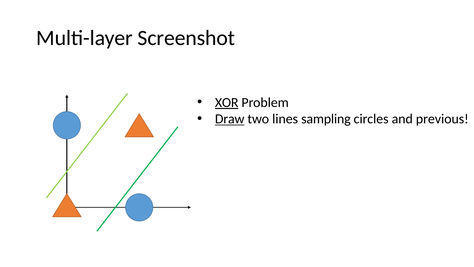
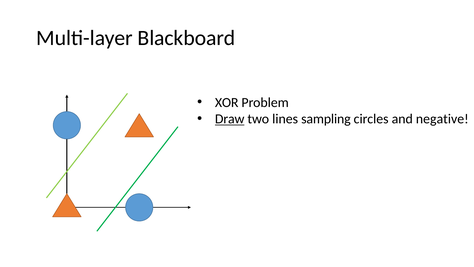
Screenshot: Screenshot -> Blackboard (186, 38)
XOR underline: present -> none (227, 102)
previous: previous -> negative (442, 119)
